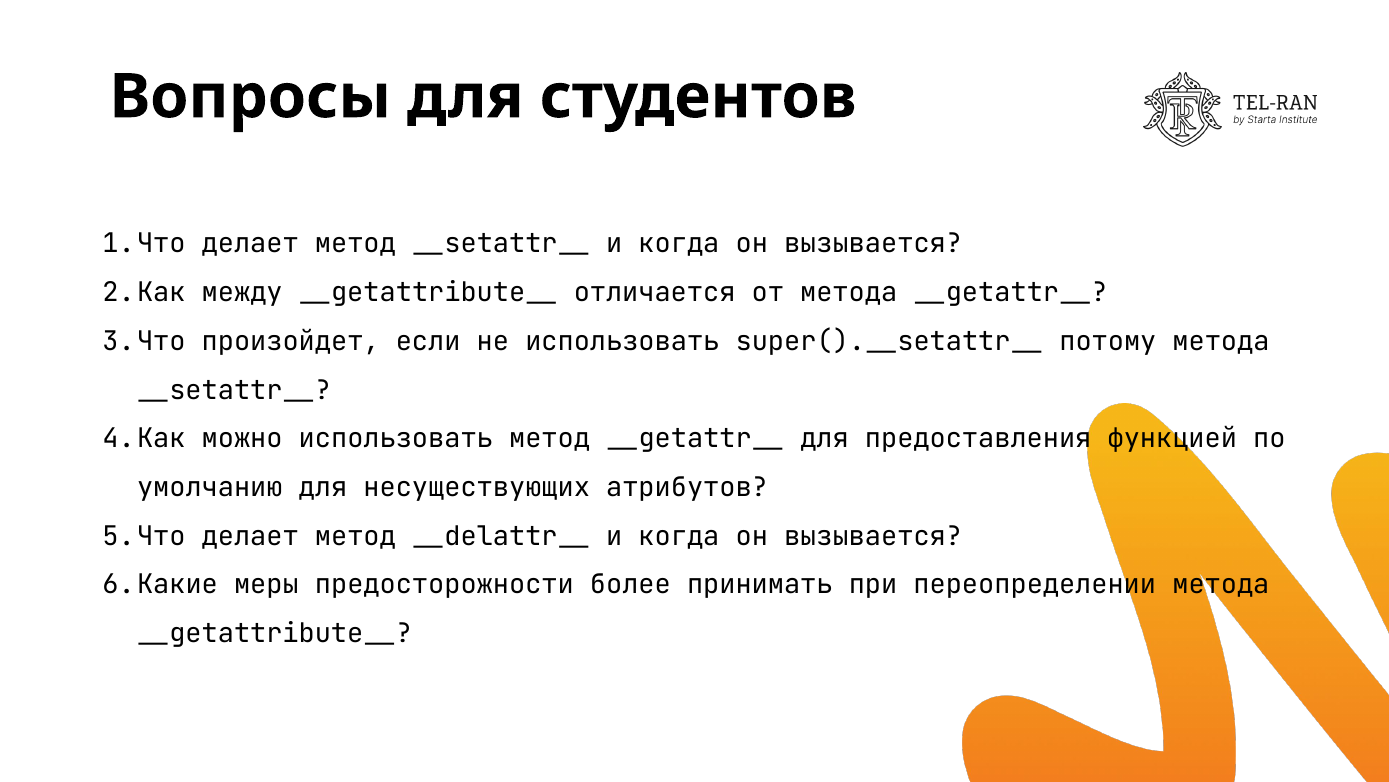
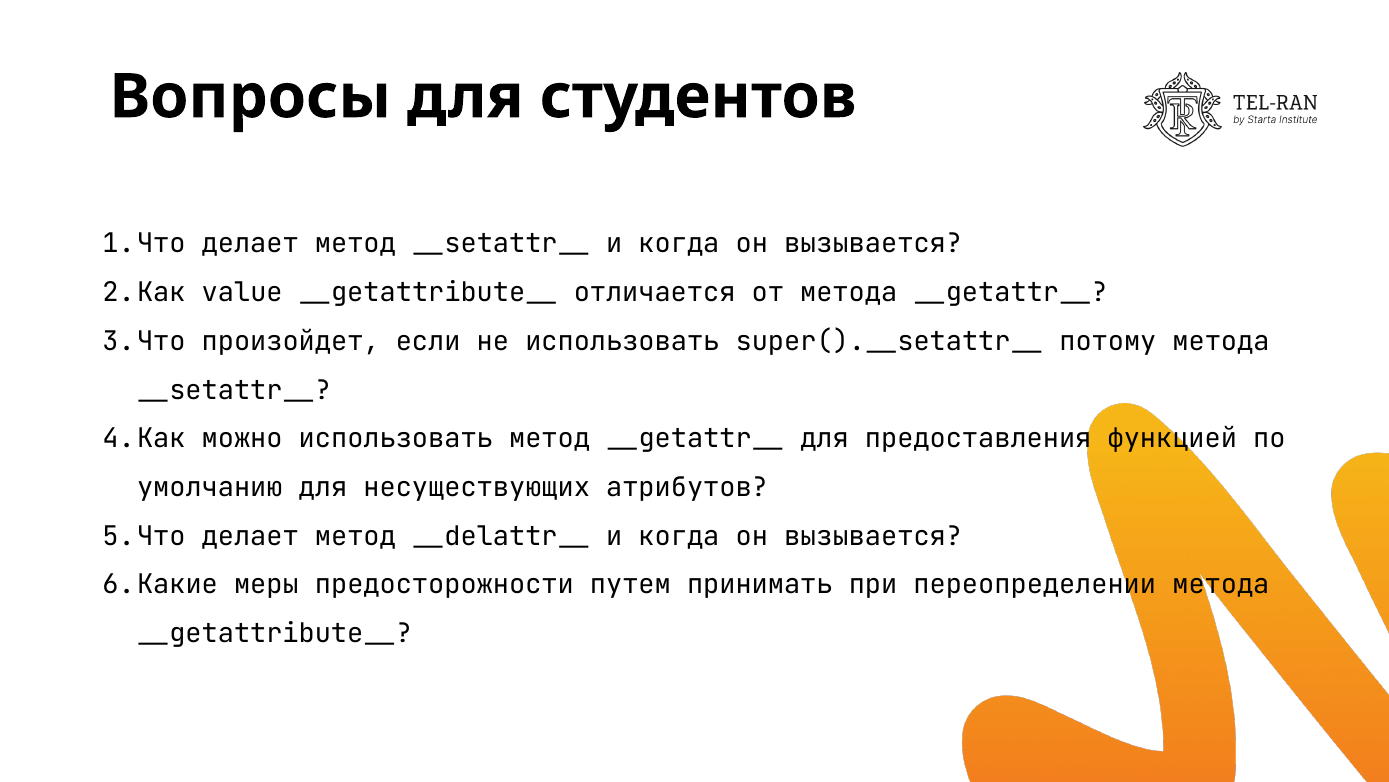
между: между -> value (242, 292)
более: более -> путем (630, 584)
